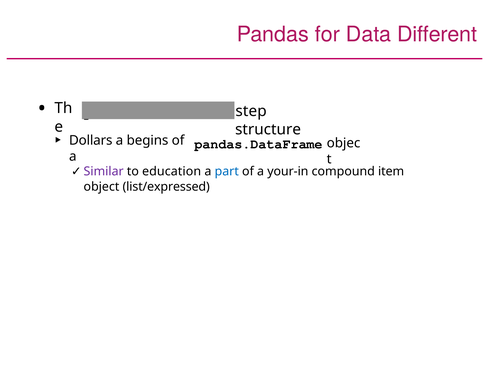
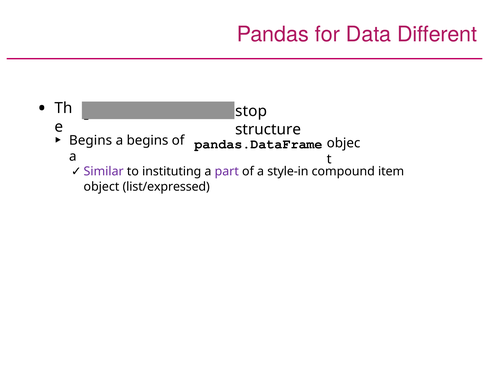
step: step -> stop (251, 111)
Dollars: Dollars -> Begins (91, 140)
education: education -> instituting (172, 171)
part colour: blue -> purple (227, 171)
your-in: your-in -> style-in (288, 171)
